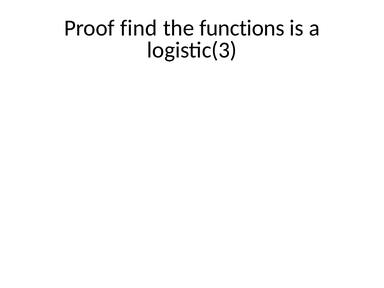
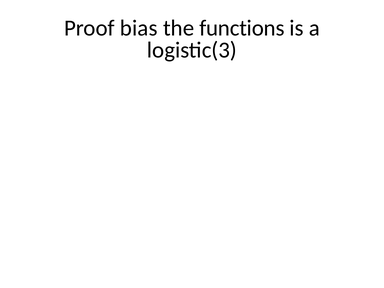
find: find -> bias (139, 28)
